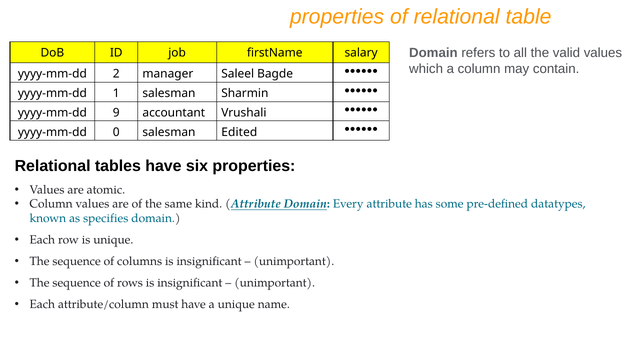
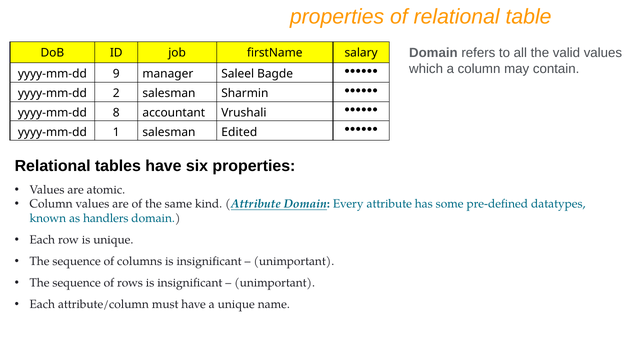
2: 2 -> 9 (116, 74)
1: 1 -> 2 (116, 93)
9: 9 -> 8 (116, 113)
0: 0 -> 1 (116, 132)
specifies: specifies -> handlers (106, 218)
